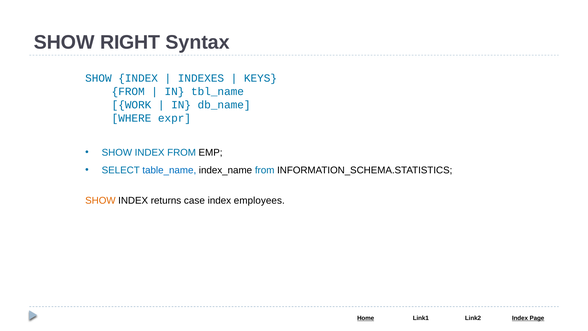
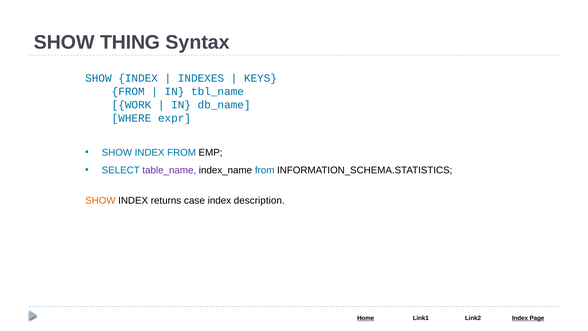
RIGHT: RIGHT -> THING (130, 42)
table_name colour: blue -> purple (169, 170)
employees: employees -> description (259, 200)
